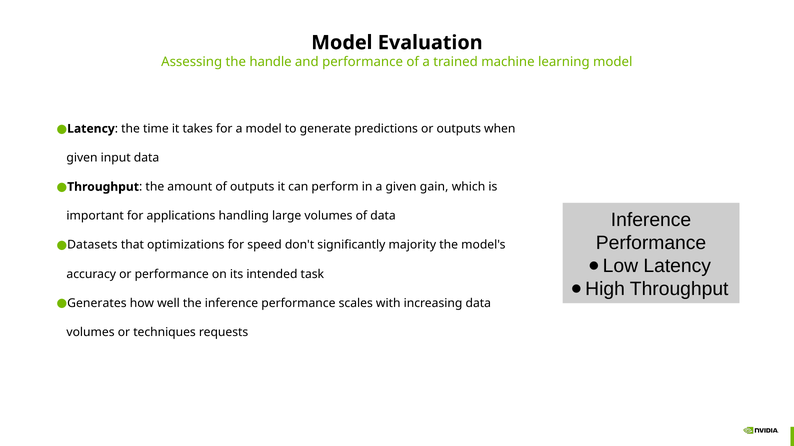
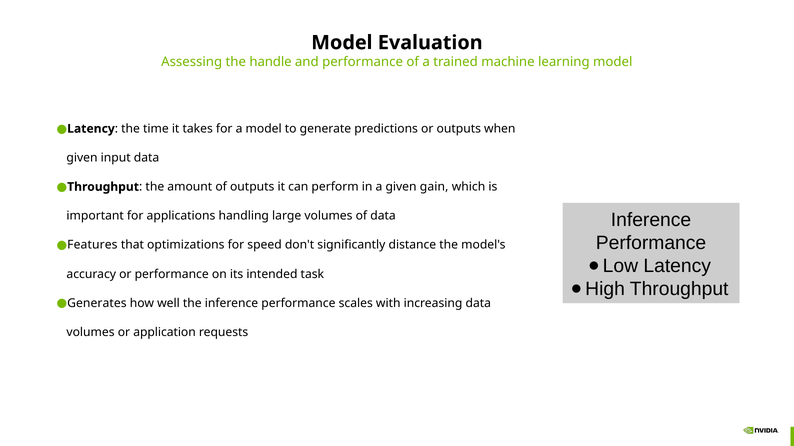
Datasets: Datasets -> Features (92, 245)
majority: majority -> distance (412, 245)
techniques: techniques -> application (165, 333)
